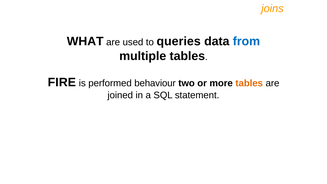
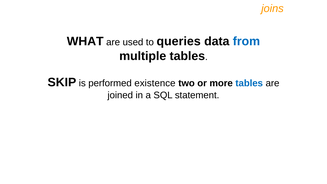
FIRE: FIRE -> SKIP (62, 82)
behaviour: behaviour -> existence (155, 83)
tables colour: orange -> blue (249, 83)
